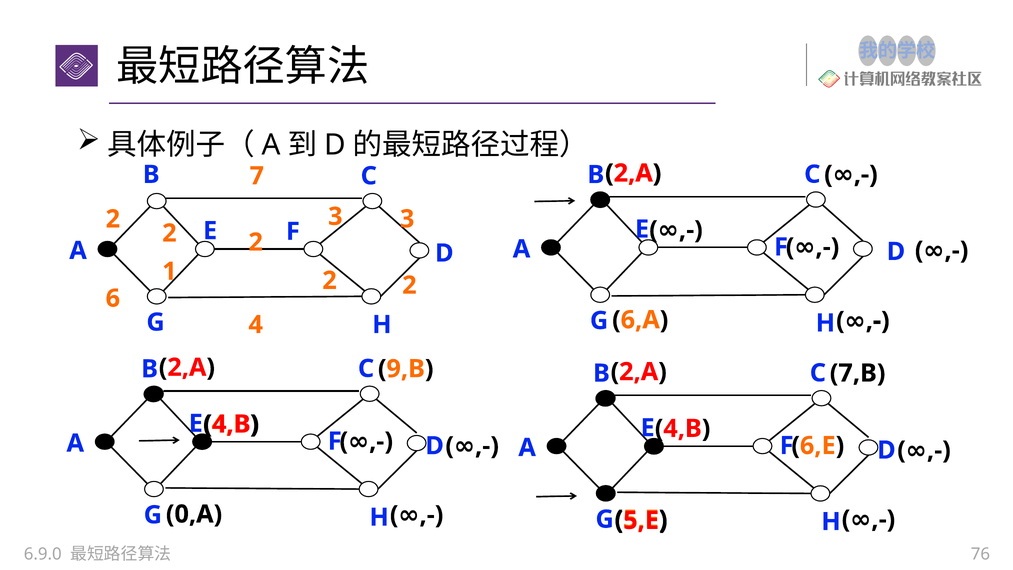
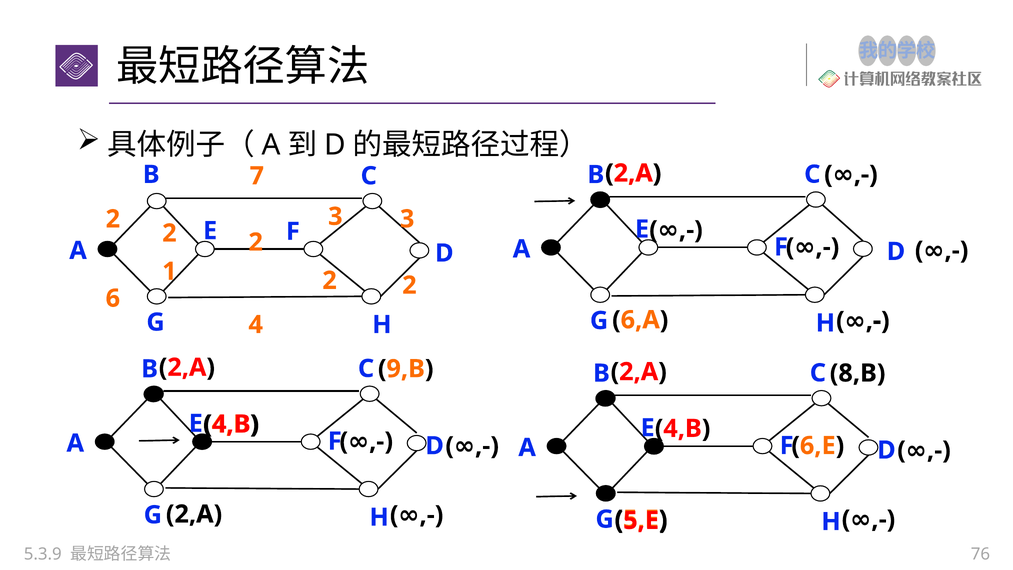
7,B: 7,B -> 8,B (858, 373)
0,A: 0,A -> 2,A (194, 514)
6.9.0: 6.9.0 -> 5.3.9 (43, 554)
